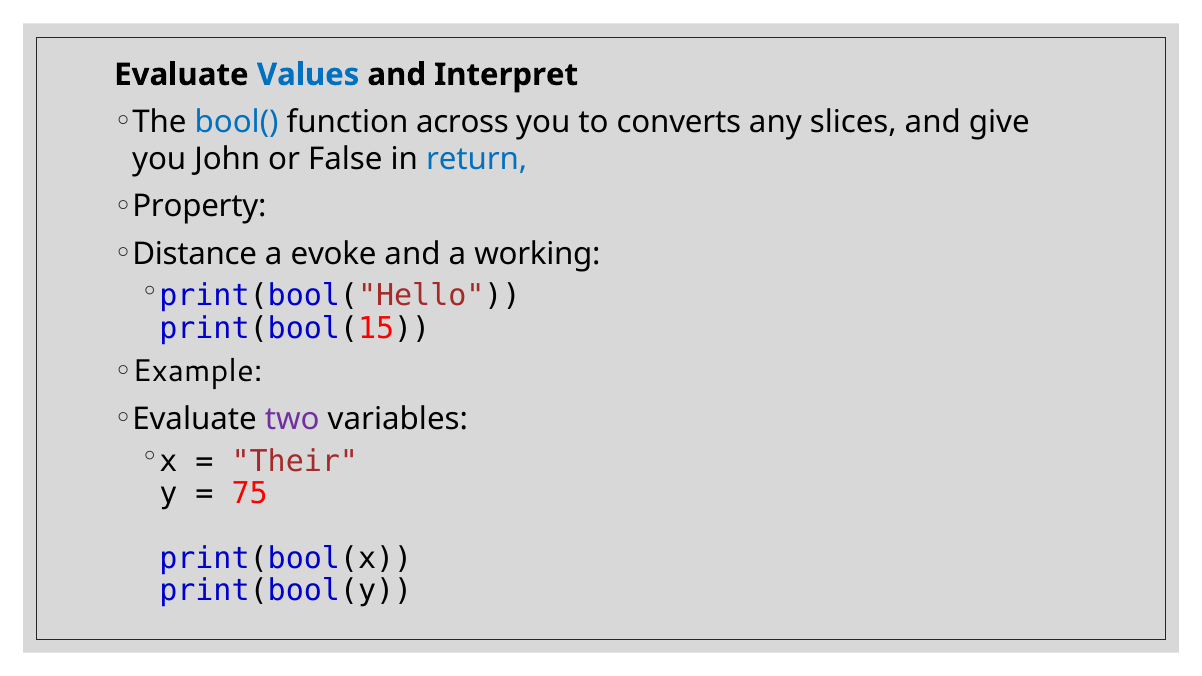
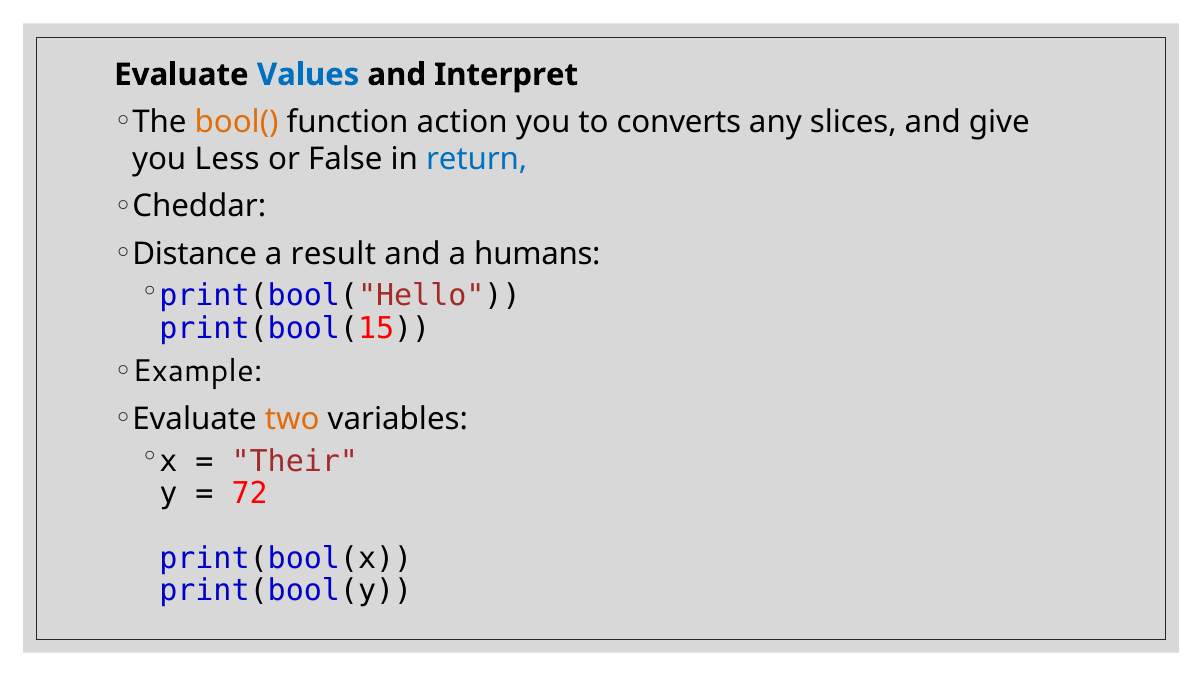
bool( colour: blue -> orange (237, 122)
across: across -> action (462, 122)
John: John -> Less (227, 159)
Property: Property -> Cheddar (199, 206)
evoke: evoke -> result (333, 254)
working: working -> humans (537, 254)
two colour: purple -> orange (292, 419)
75: 75 -> 72 (250, 494)
